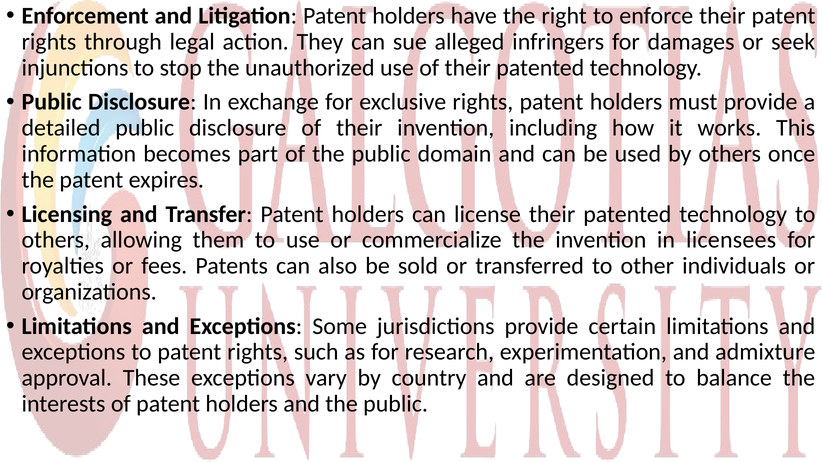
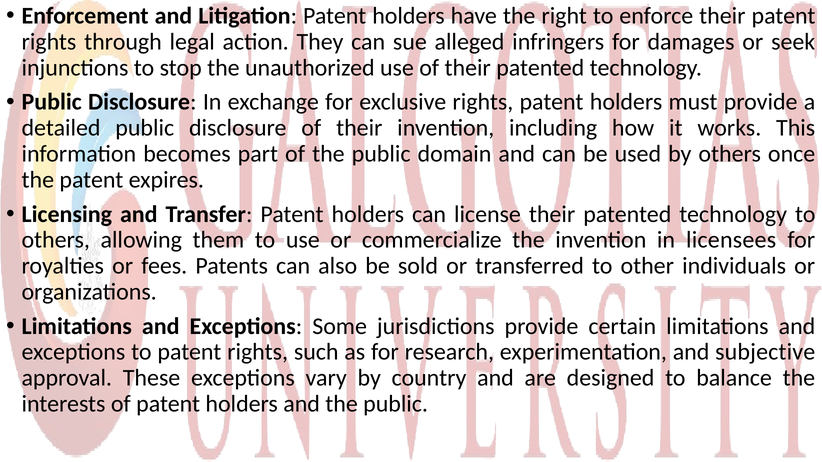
admixture: admixture -> subjective (765, 352)
